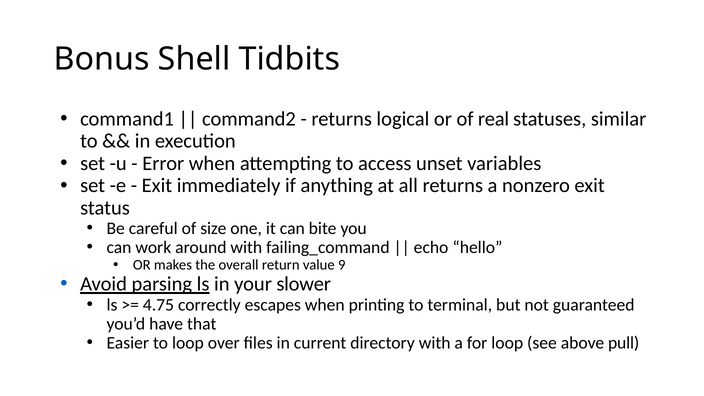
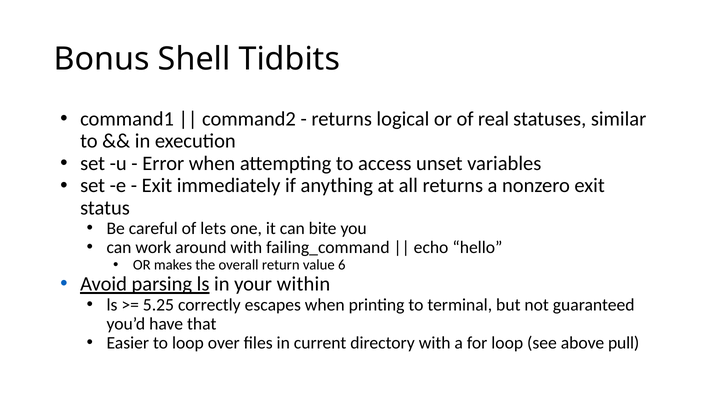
size: size -> lets (213, 228)
9: 9 -> 6 (342, 265)
slower: slower -> within (303, 284)
4.75: 4.75 -> 5.25 (158, 305)
